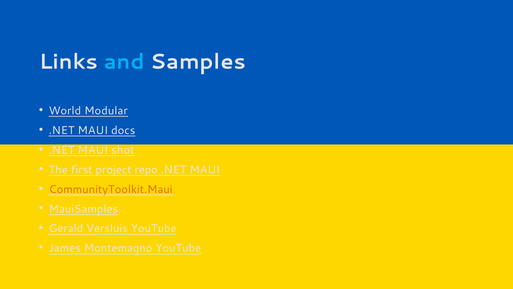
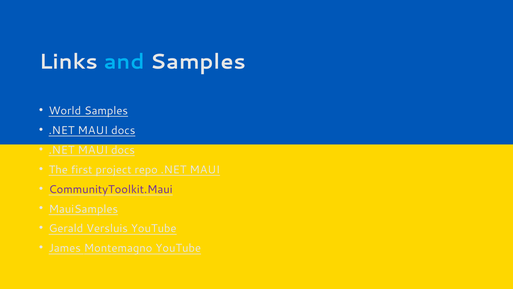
World Modular: Modular -> Samples (106, 111)
shot: shot -> docs (123, 150)
CommunityToolkit.Maui colour: orange -> purple (111, 189)
